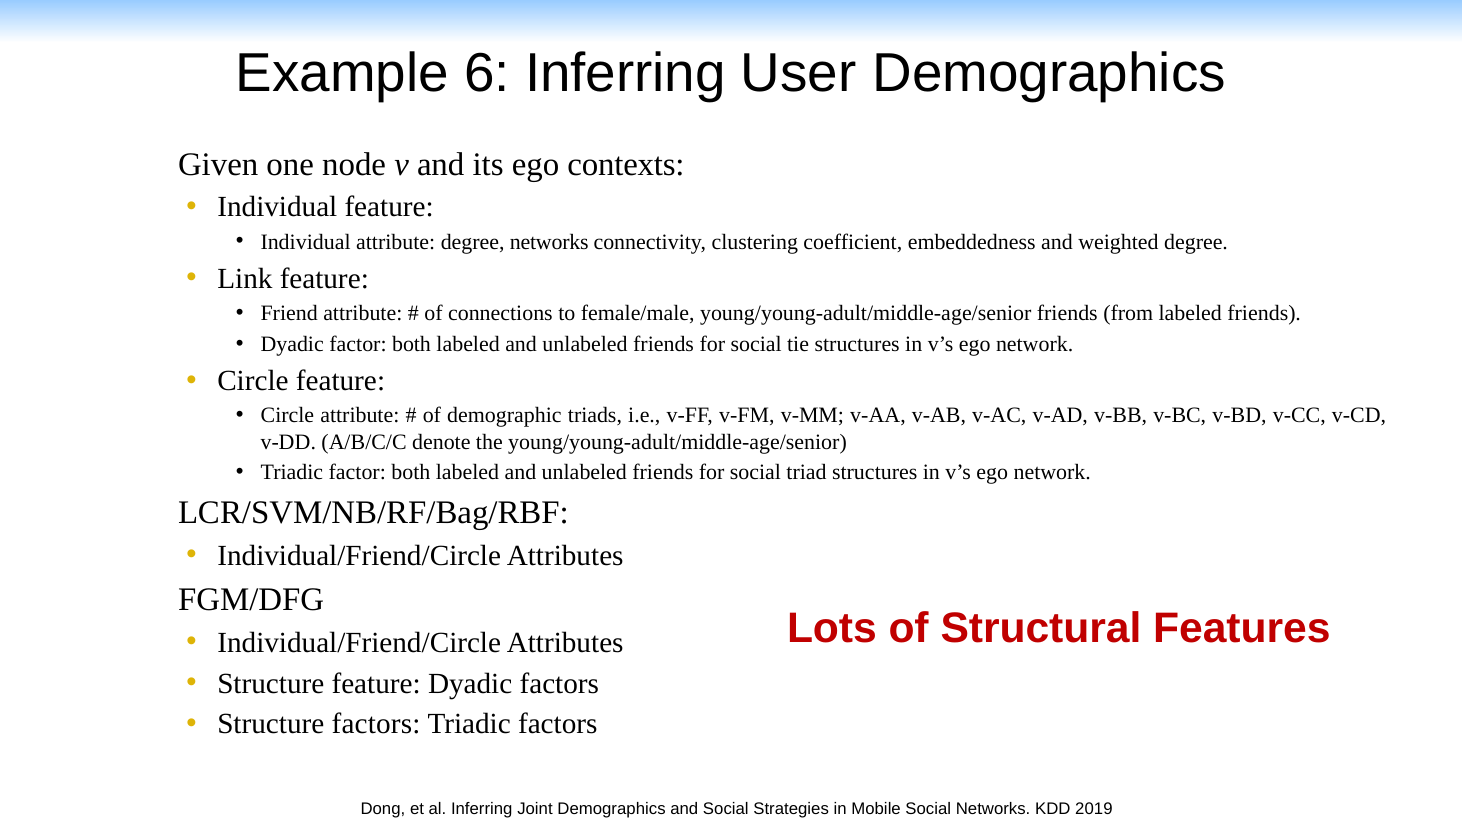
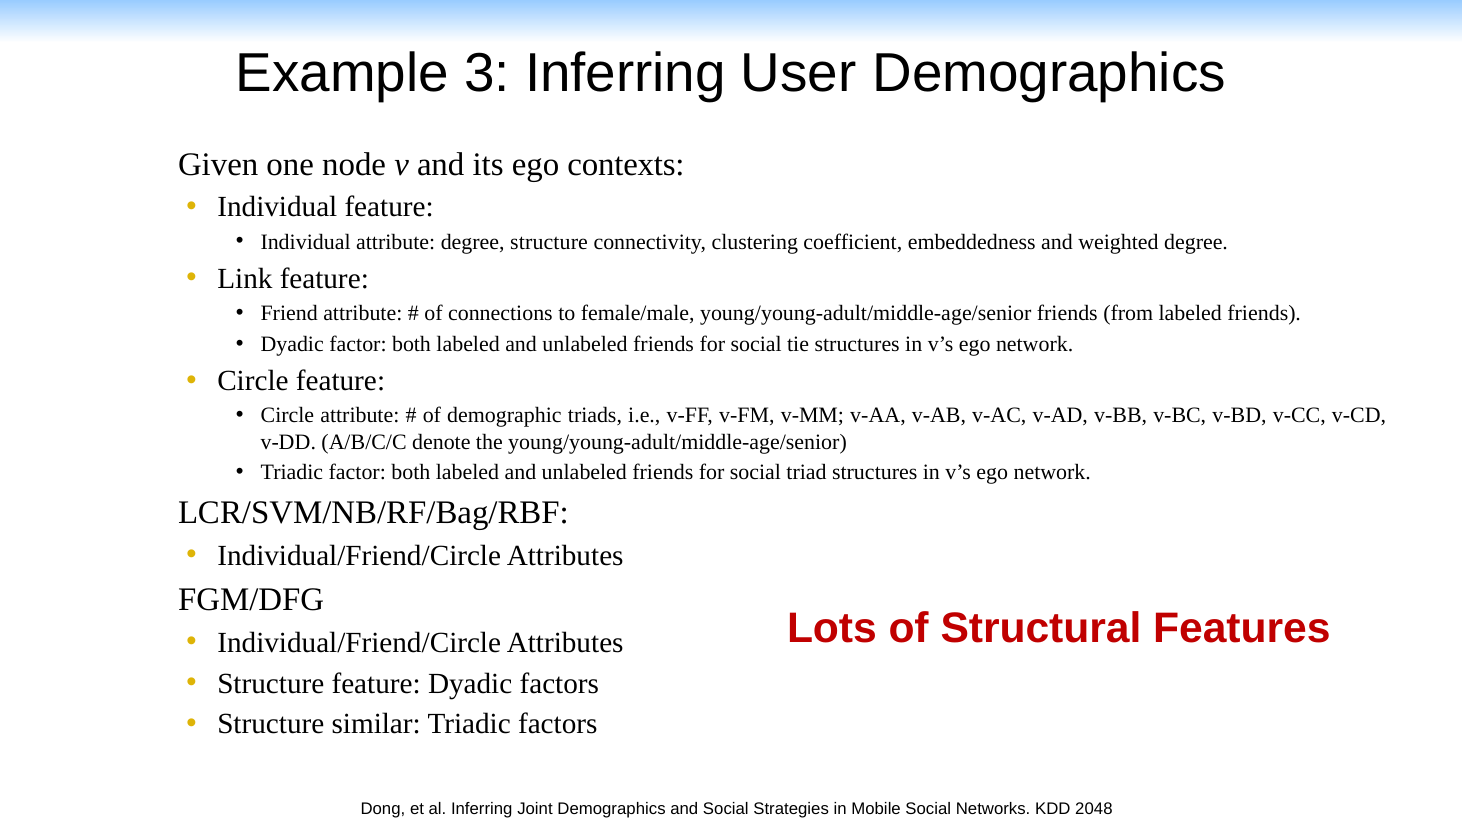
6: 6 -> 3 (487, 74)
degree networks: networks -> structure (549, 242)
Structure factors: factors -> similar (376, 725)
2019: 2019 -> 2048 (1094, 810)
